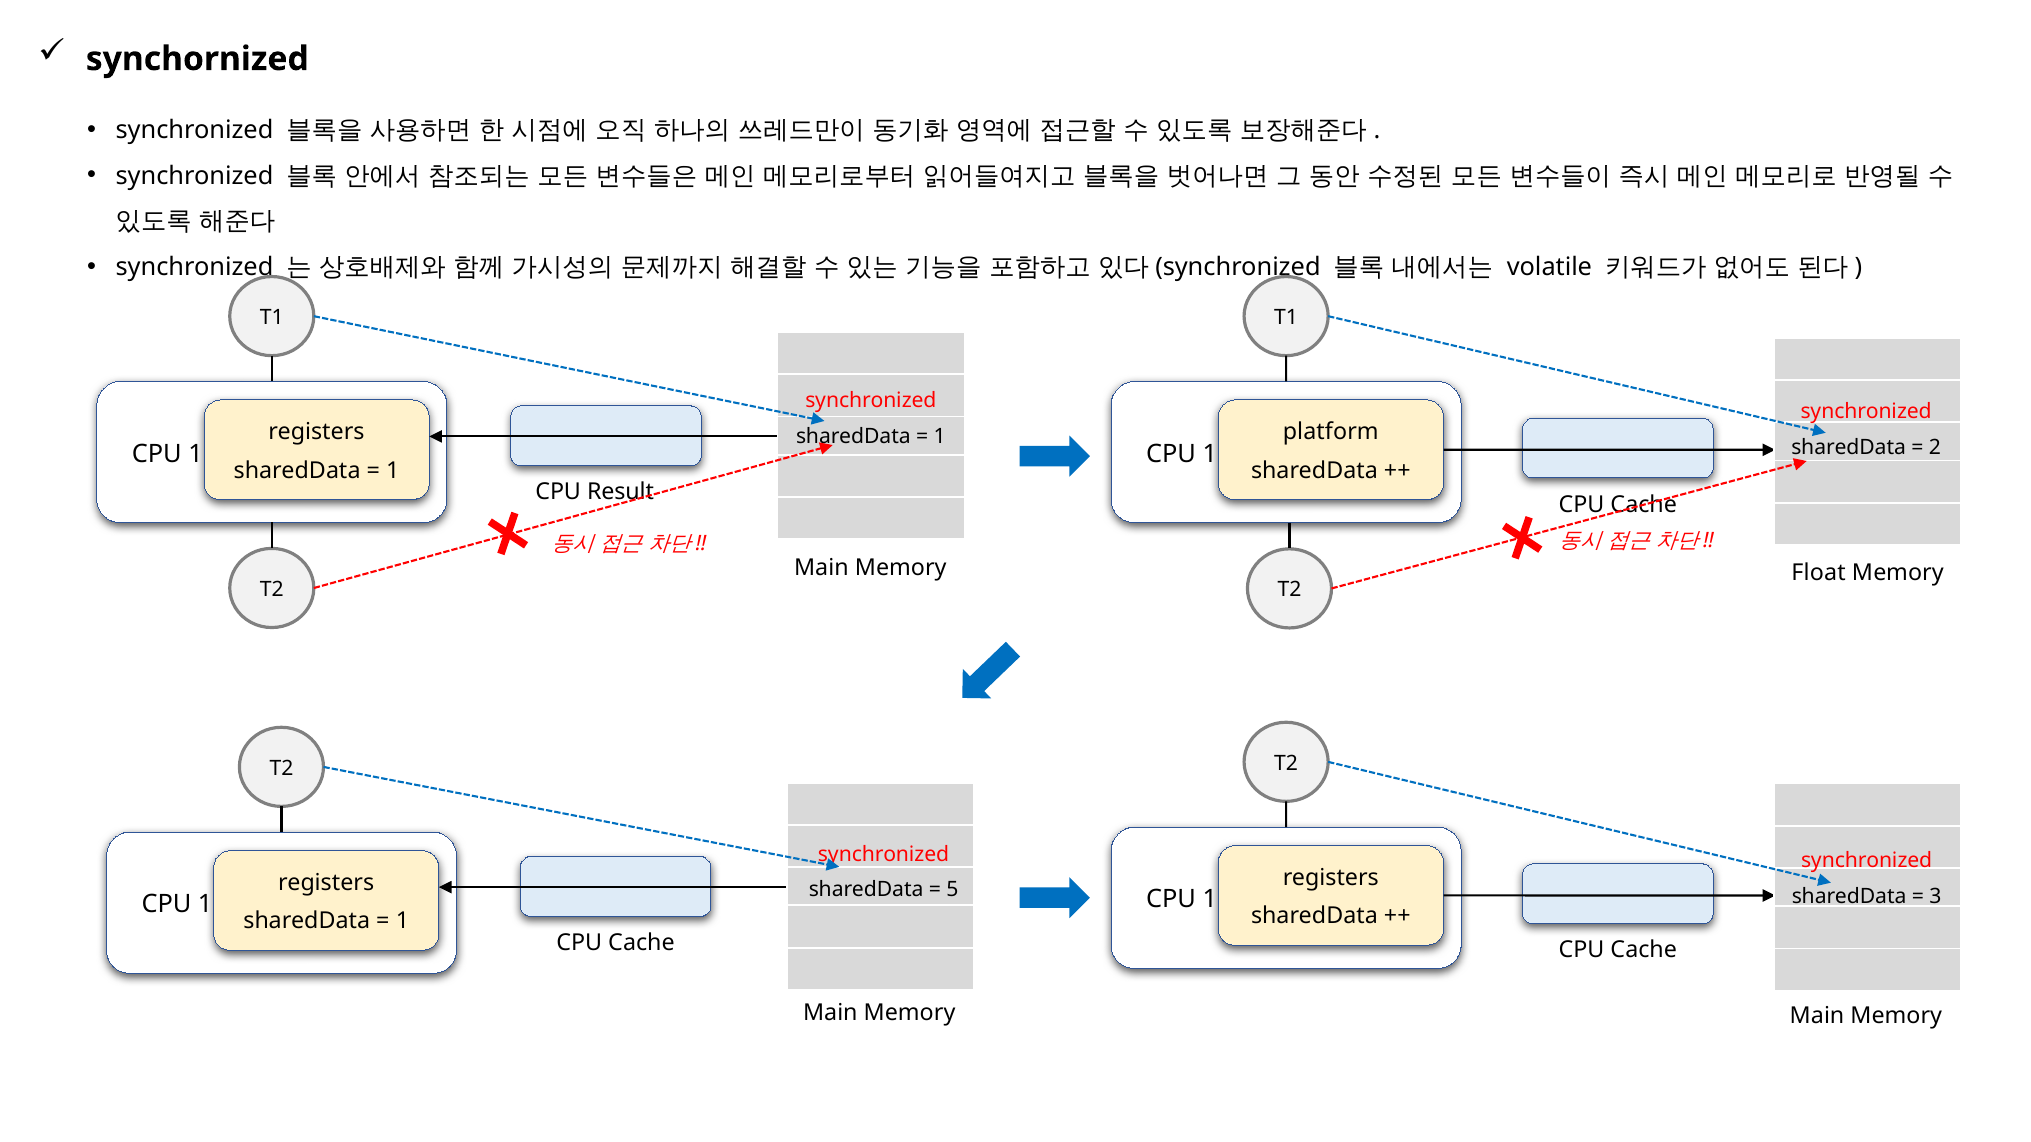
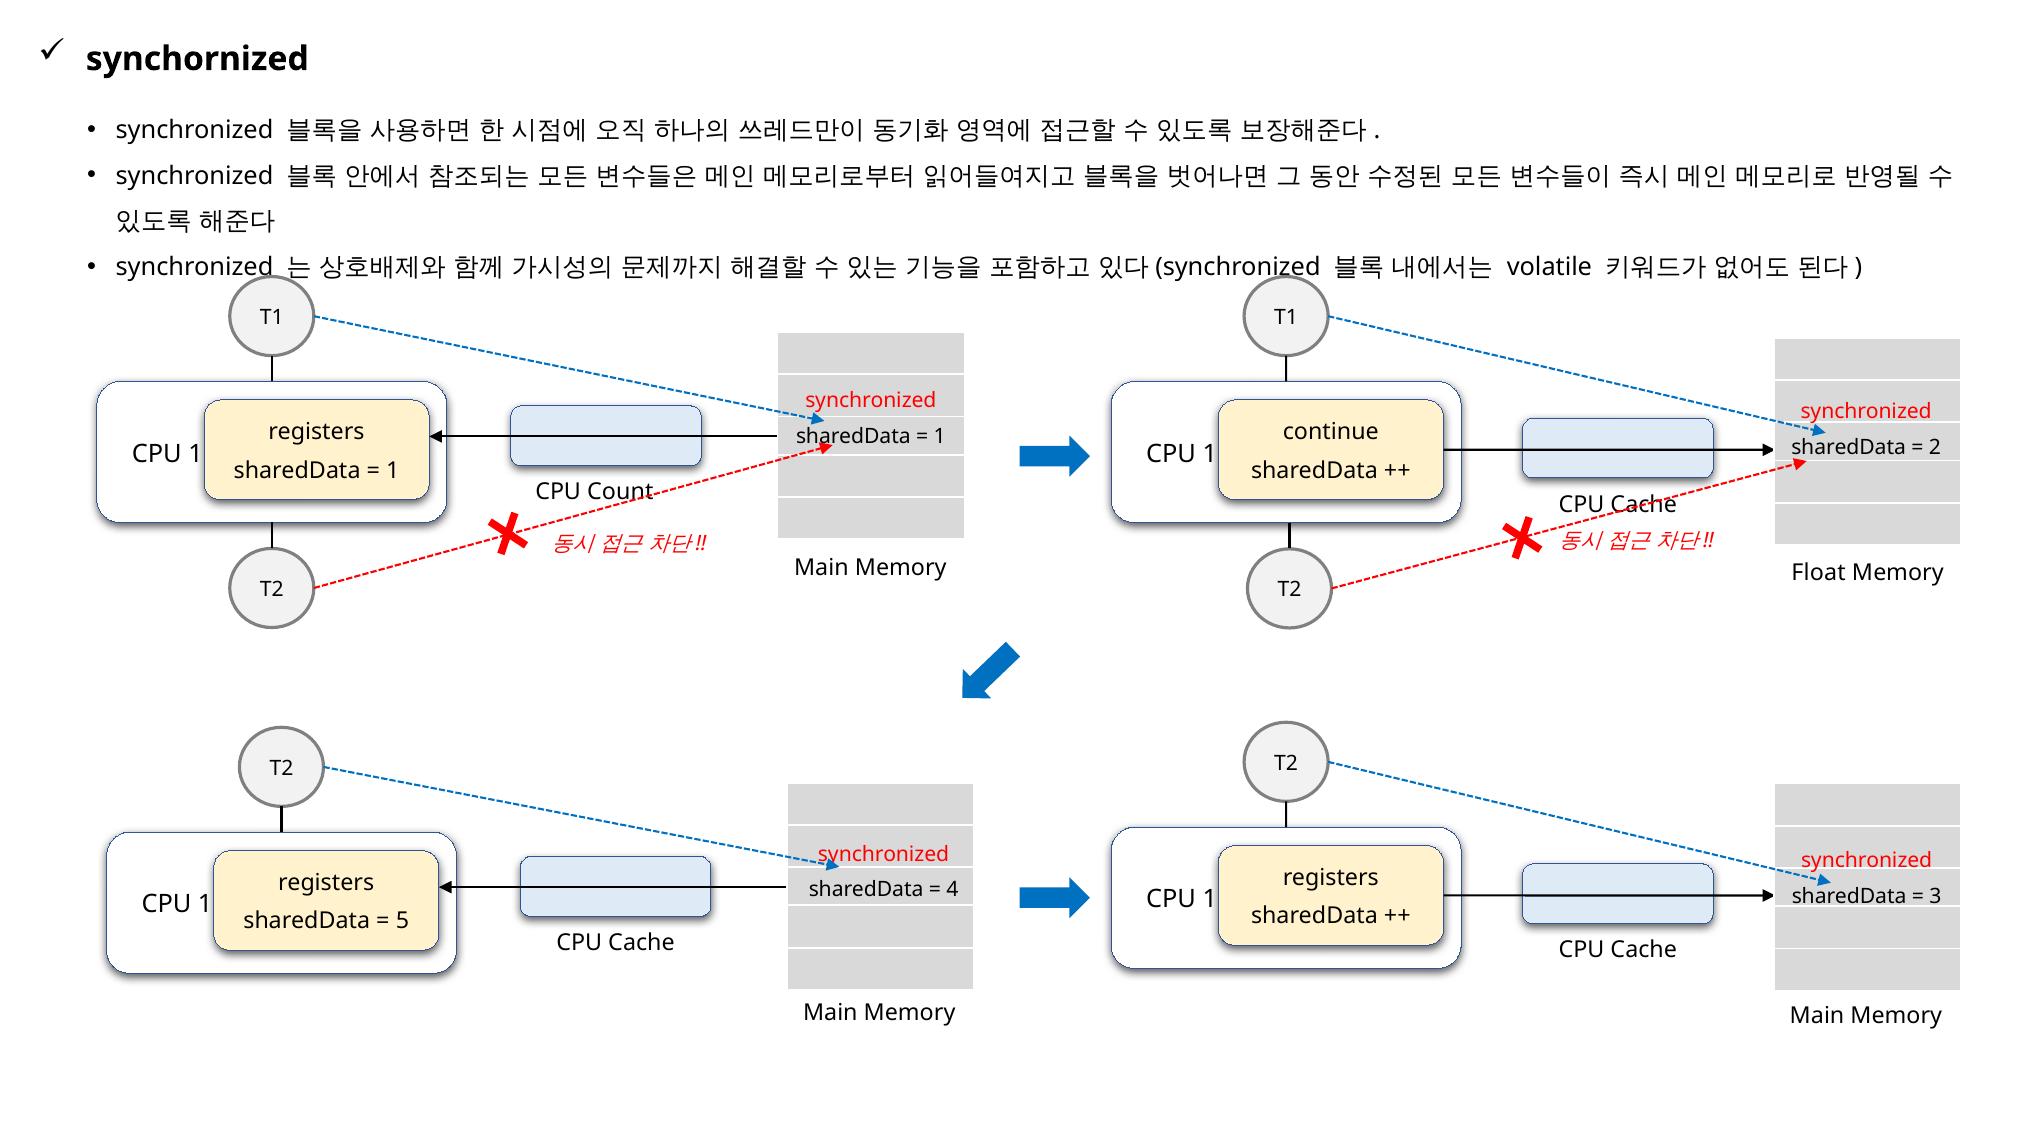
platform: platform -> continue (1331, 432)
Result: Result -> Count (620, 492)
5: 5 -> 4 (952, 890)
1: 1 -> 5 (402, 922)
